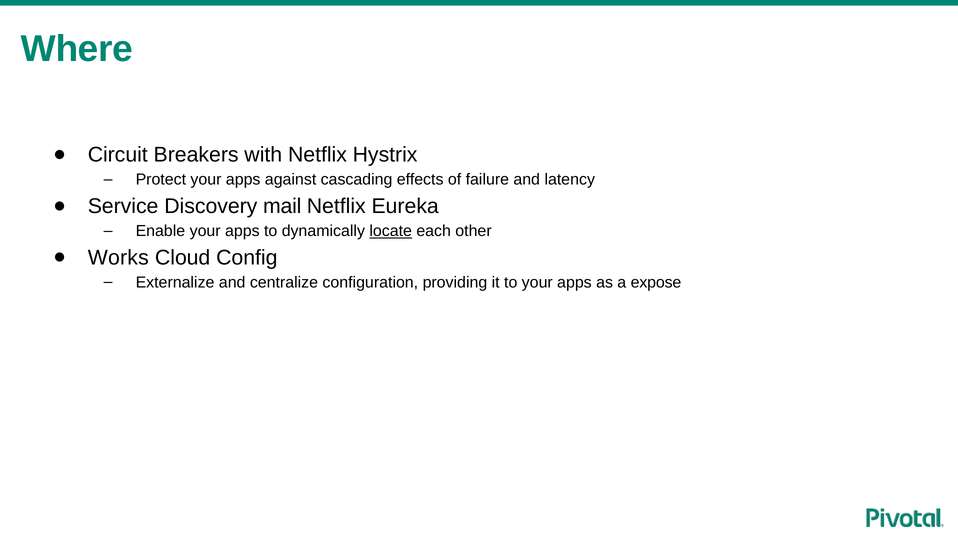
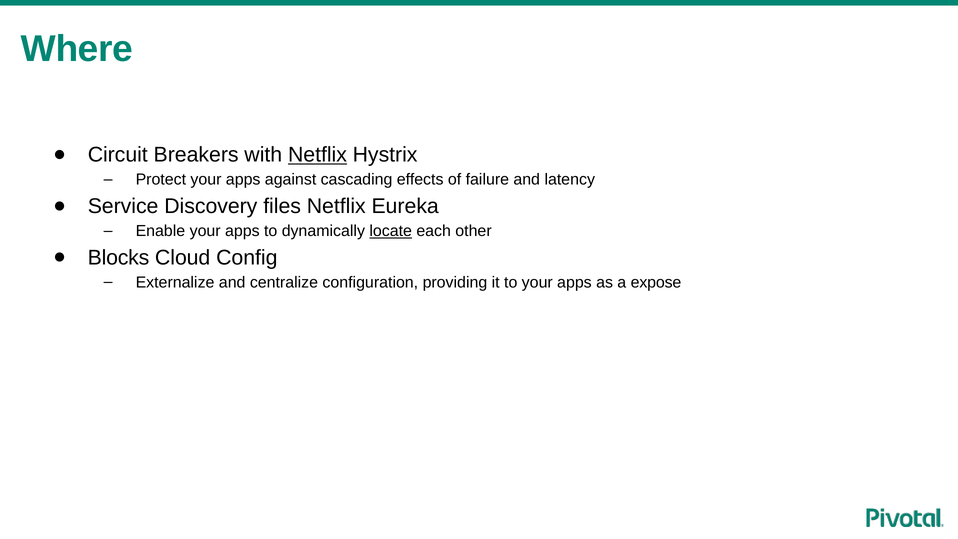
Netflix underline: none -> present (317, 155)
mail: mail -> files (282, 206)
Works: Works -> Blocks (119, 258)
